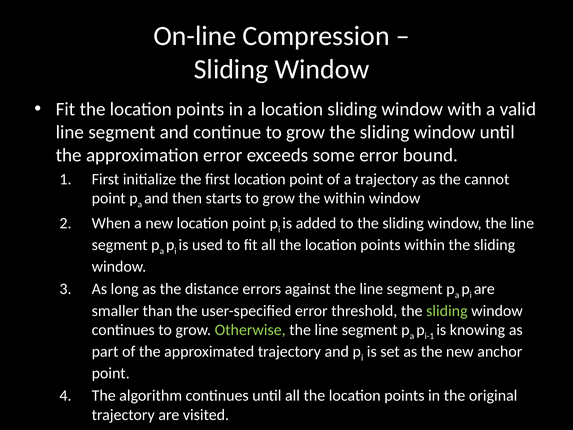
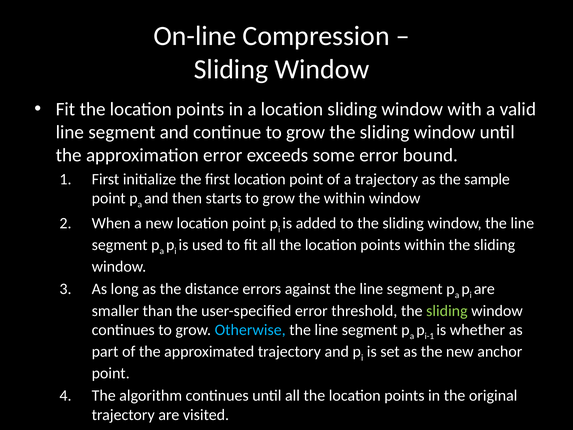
cannot: cannot -> sample (487, 179)
Otherwise colour: light green -> light blue (250, 330)
knowing: knowing -> whether (477, 330)
